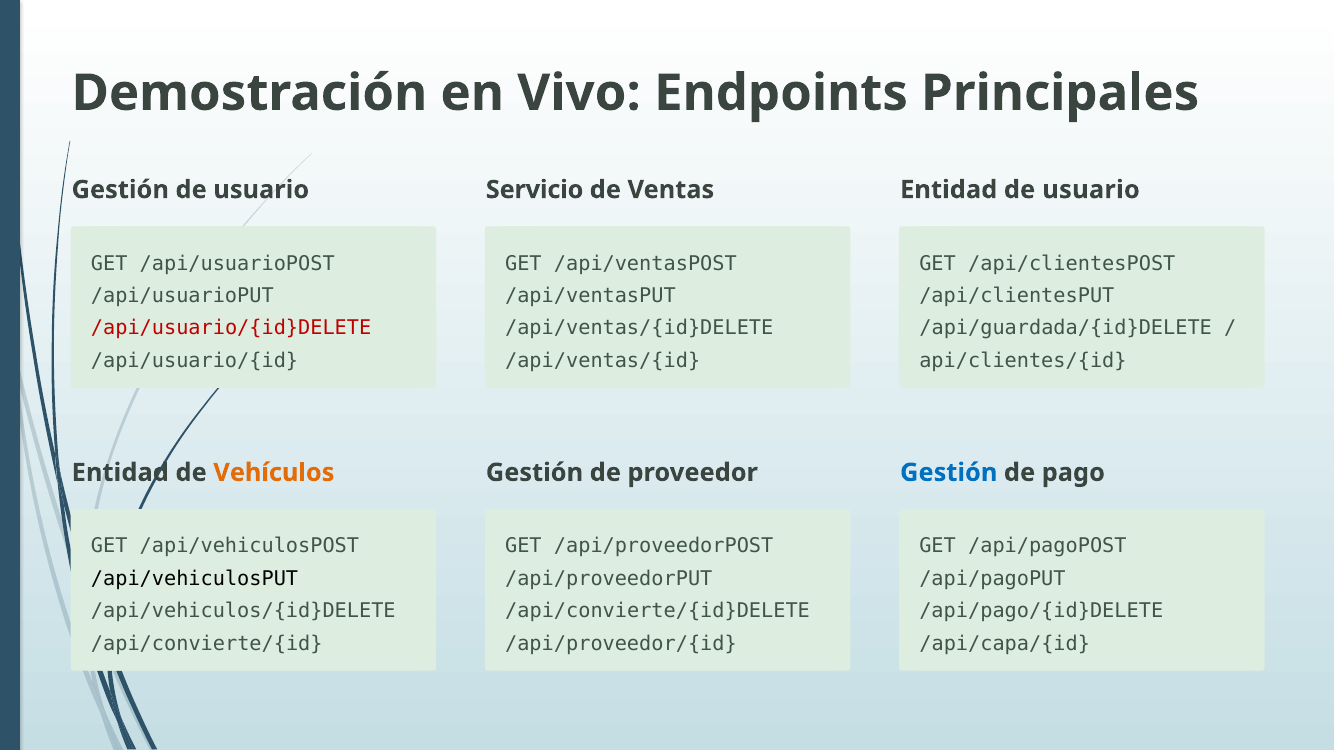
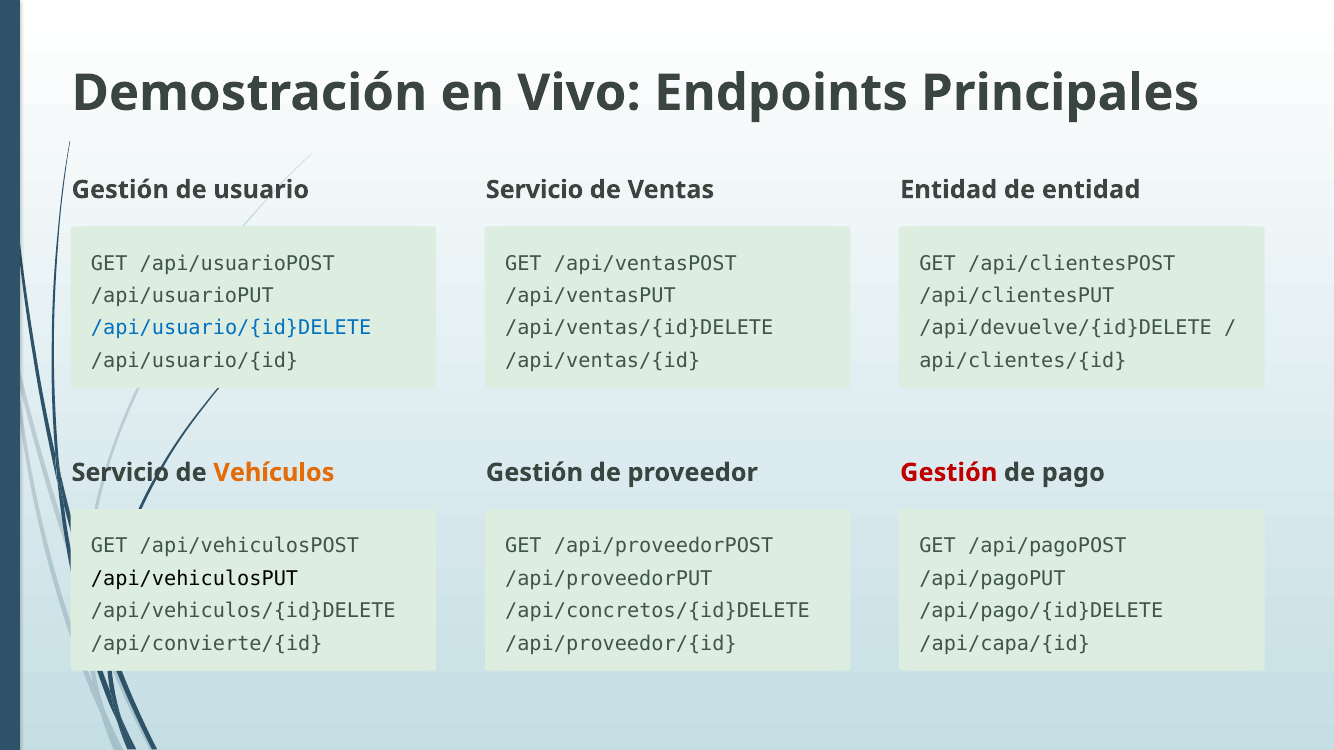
usuario: usuario -> entidad (1091, 190)
/api/usuario/{id}DELETE colour: red -> blue (231, 328)
/api/guardada/{id}DELETE: /api/guardada/{id}DELETE -> /api/devuelve/{id}DELETE (1066, 328)
Entidad: Entidad -> Servicio (120, 473)
Gestión colour: blue -> red (949, 473)
/api/convierte/{id}DELETE: /api/convierte/{id}DELETE -> /api/concretos/{id}DELETE (658, 611)
